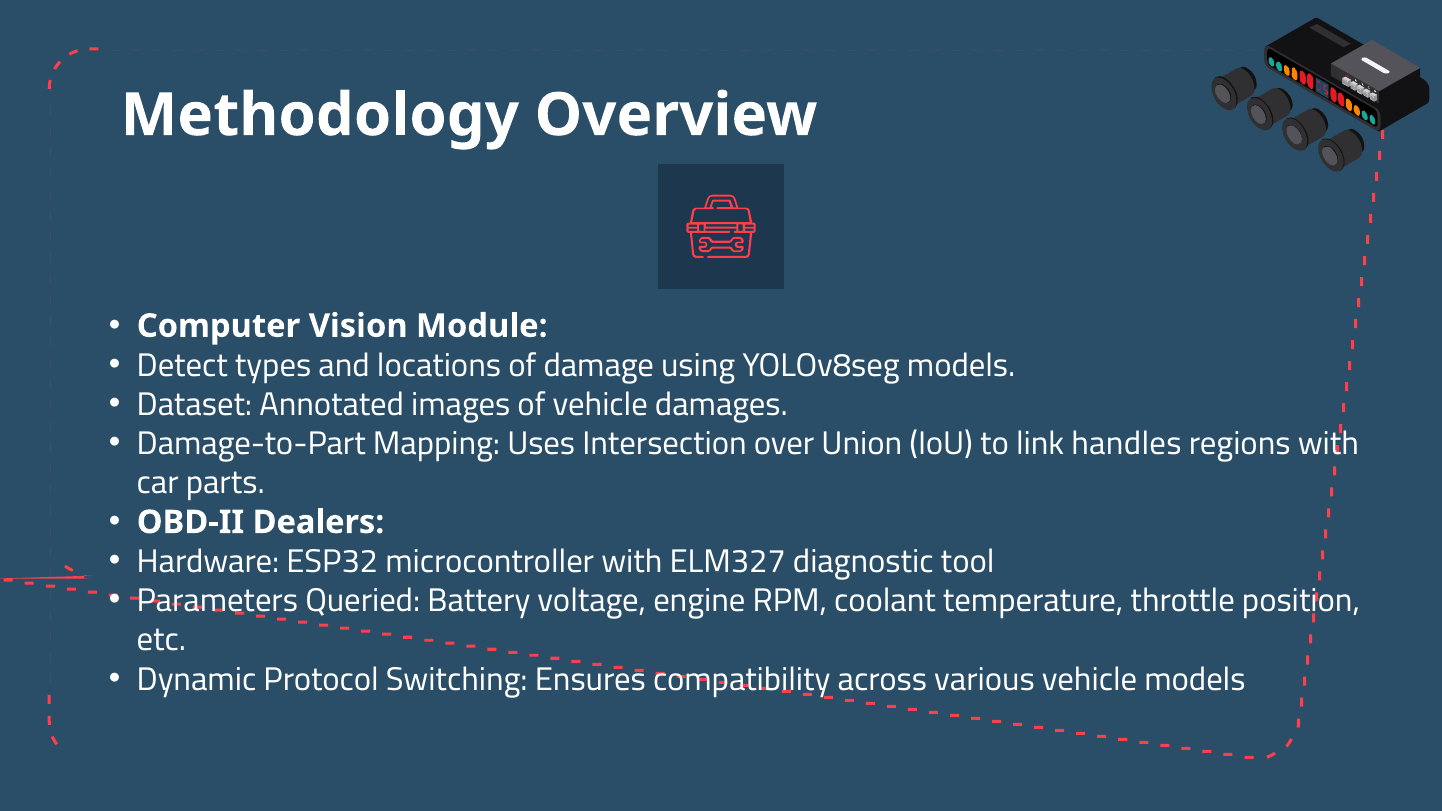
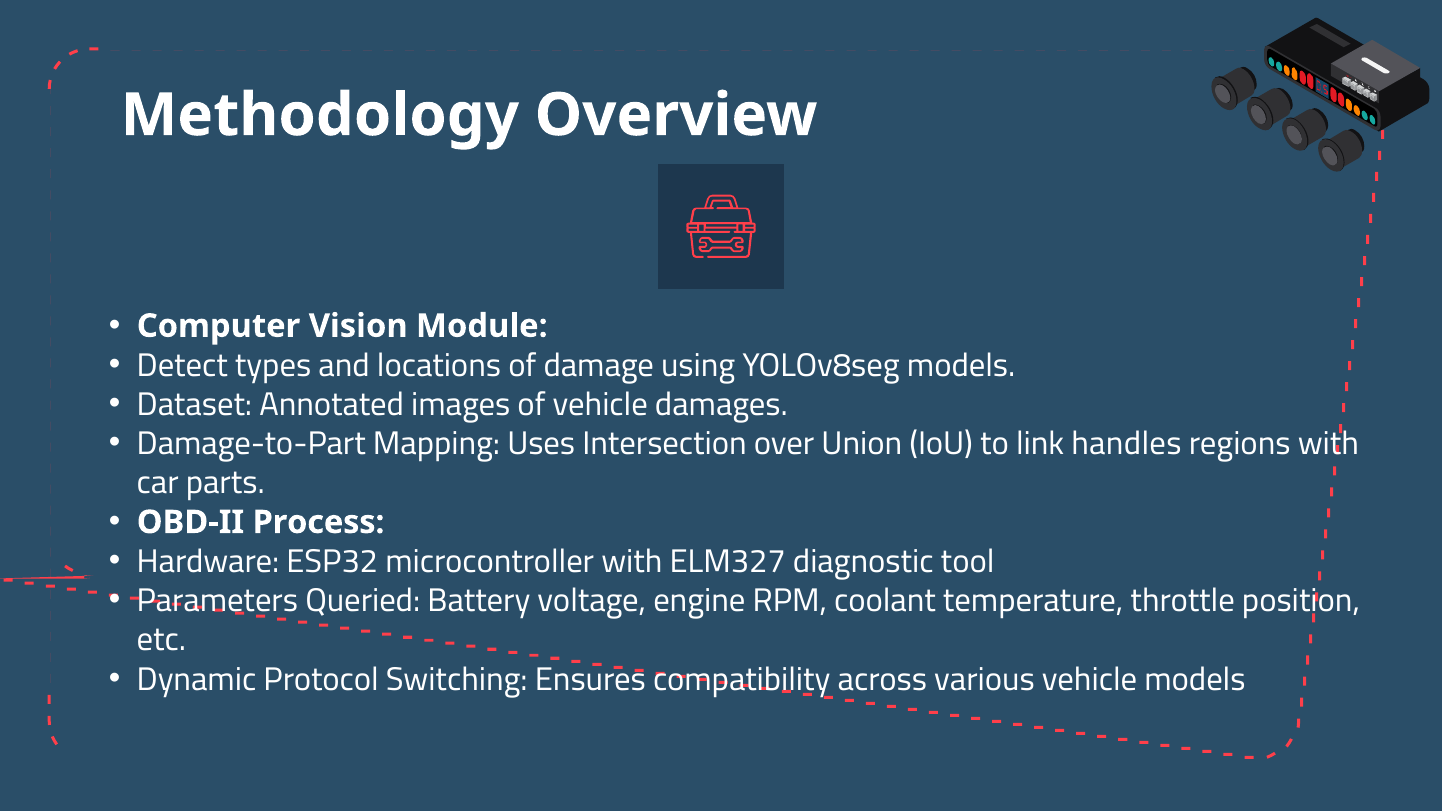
Dealers: Dealers -> Process (319, 522)
